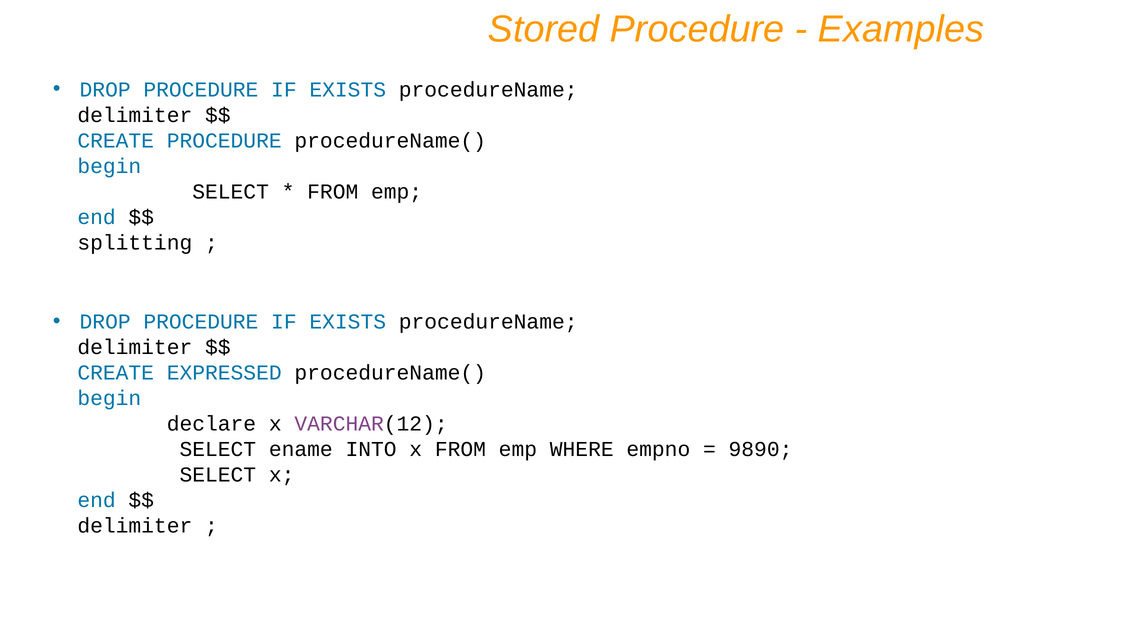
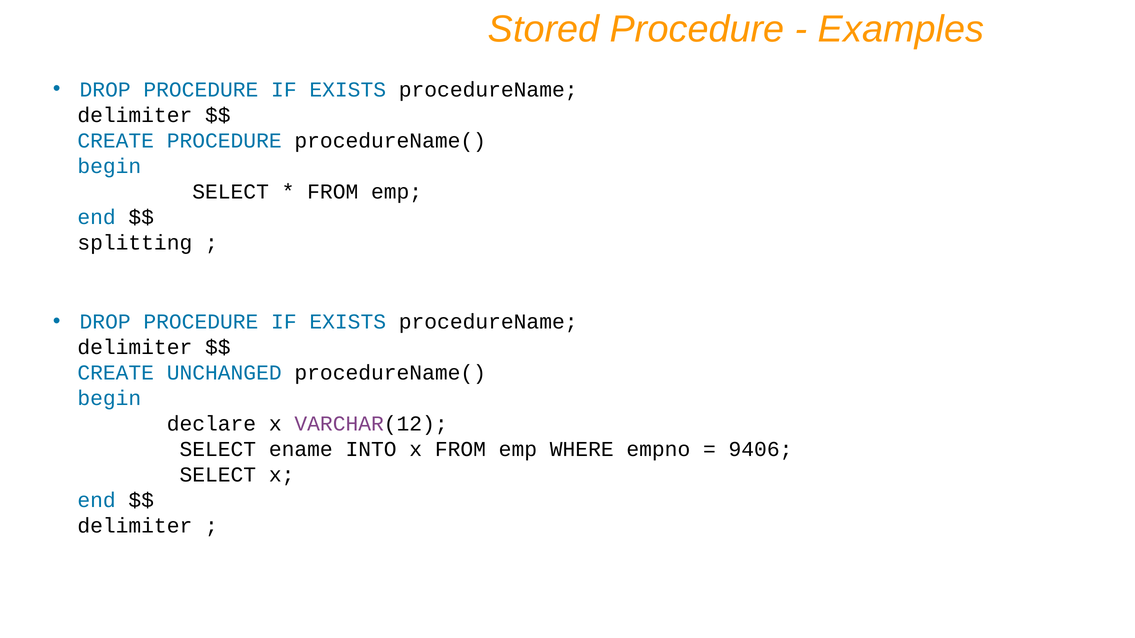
EXPRESSED: EXPRESSED -> UNCHANGED (224, 373)
9890: 9890 -> 9406 (761, 450)
